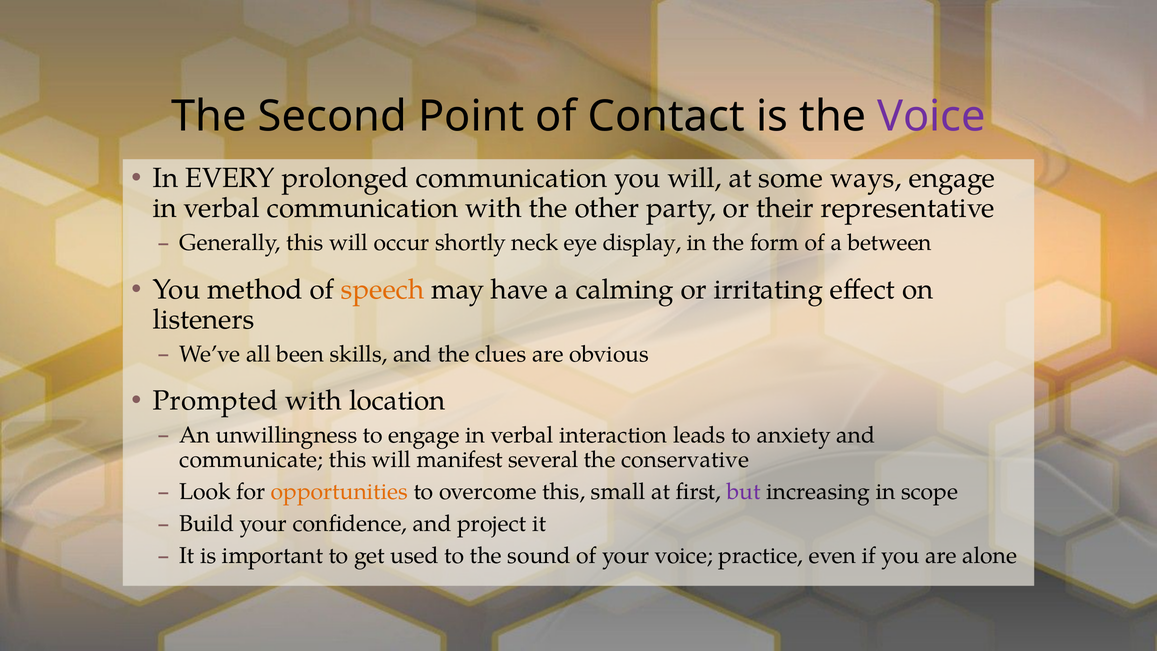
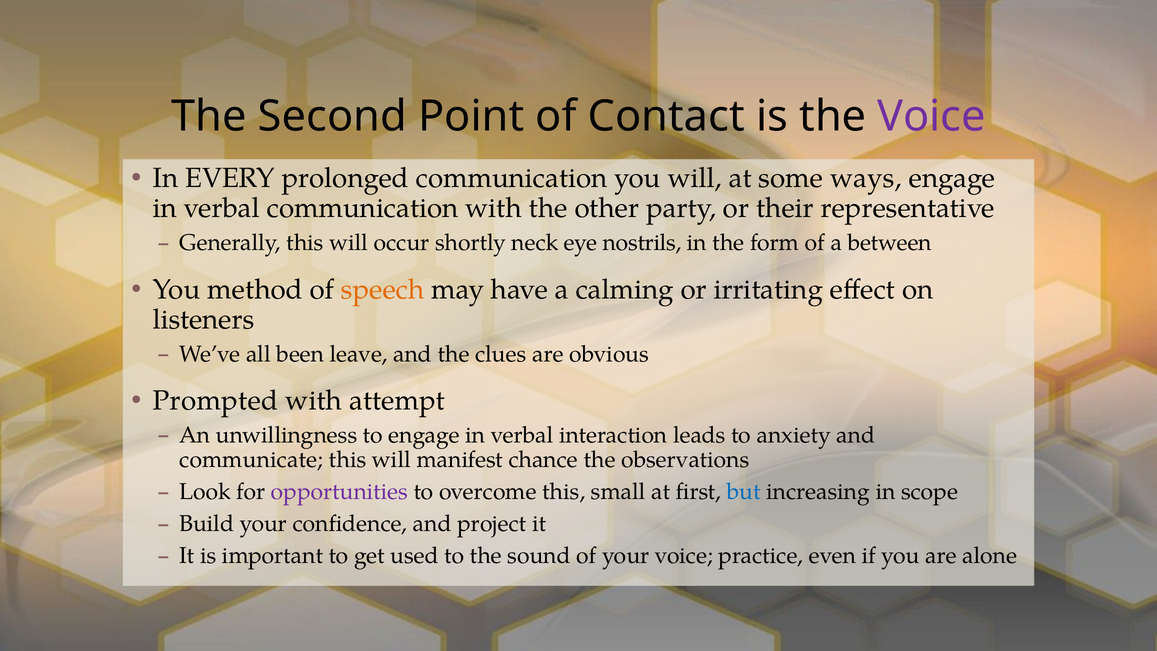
display: display -> nostrils (642, 243)
skills: skills -> leave (359, 354)
location: location -> attempt (397, 401)
several: several -> chance (543, 460)
conservative: conservative -> observations (685, 460)
opportunities colour: orange -> purple (339, 492)
but colour: purple -> blue (744, 492)
